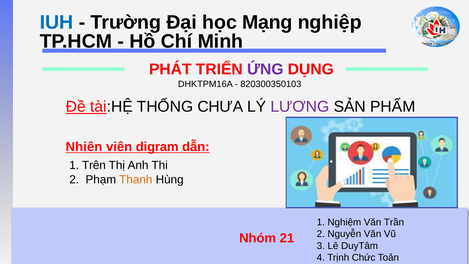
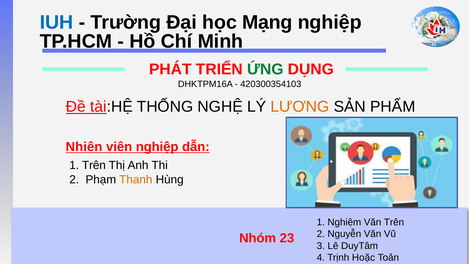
ỨNG colour: purple -> green (265, 69)
820300350103: 820300350103 -> 420300354103 (271, 84)
CHƯA: CHƯA -> NGHỆ (220, 107)
LƯƠNG colour: purple -> orange (300, 107)
viên digram: digram -> nghiệp (157, 147)
Văn Trần: Trần -> Trên (394, 222)
21: 21 -> 23 (287, 238)
Chức: Chức -> Hoặc (364, 257)
